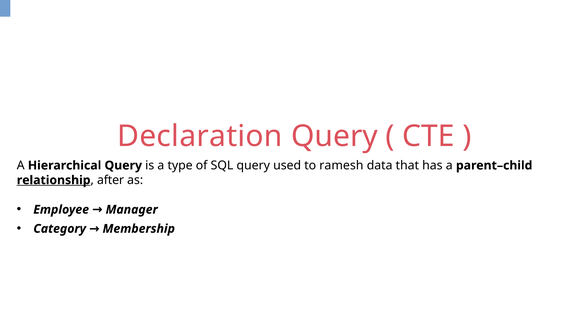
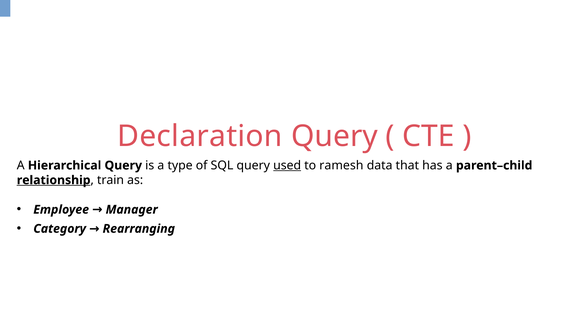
used underline: none -> present (287, 165)
after: after -> train (111, 180)
Membership: Membership -> Rearranging (139, 229)
